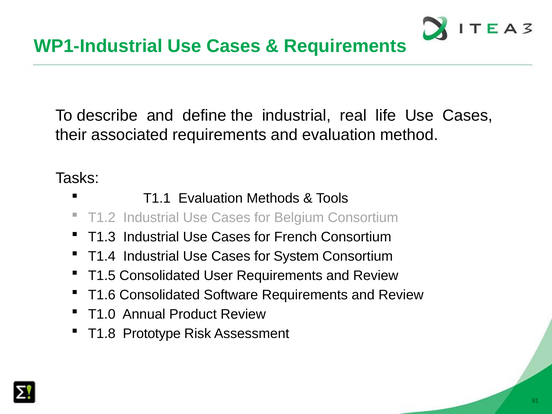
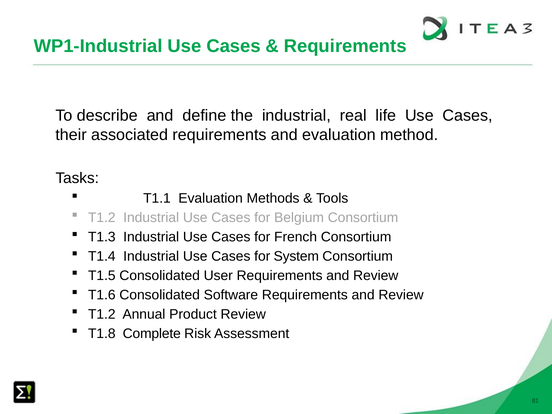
T1.0: T1.0 -> T1.2 (102, 314)
Prototype: Prototype -> Complete (152, 334)
